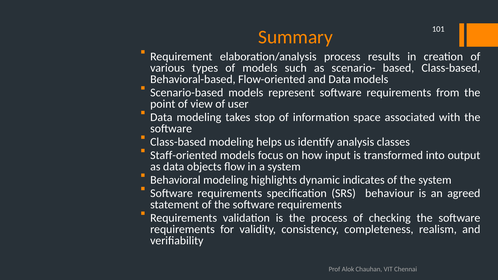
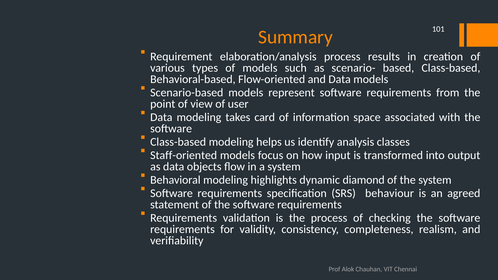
stop: stop -> card (265, 117)
indicates: indicates -> diamond (364, 180)
